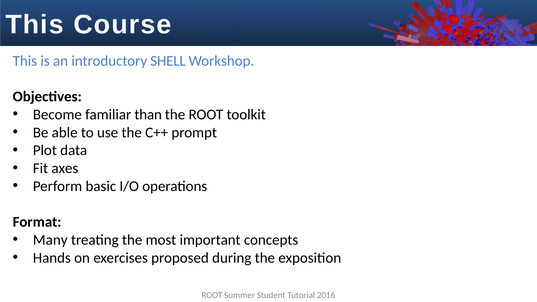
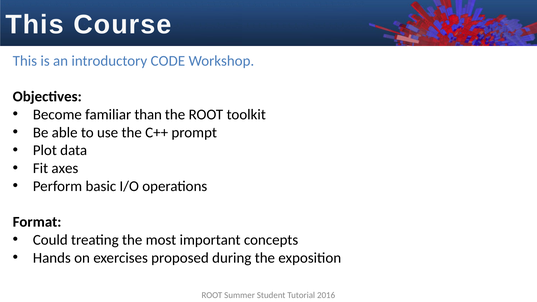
SHELL: SHELL -> CODE (168, 61)
Many: Many -> Could (50, 240)
